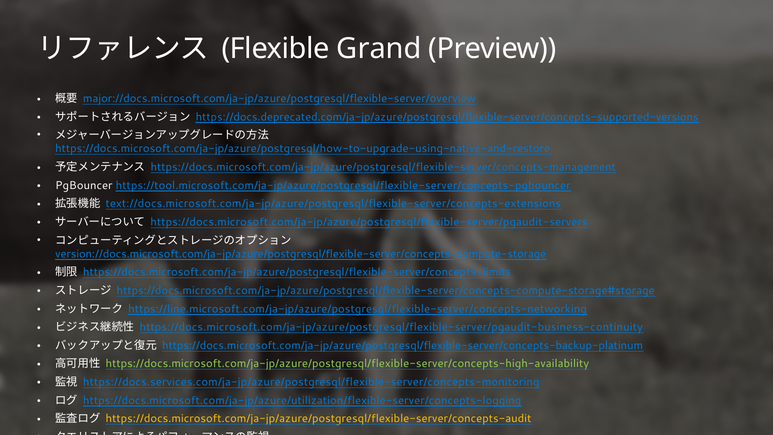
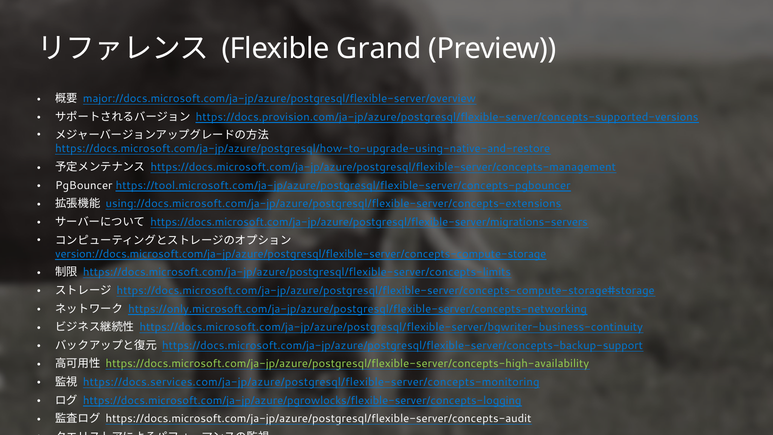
https://docs.deprecated.com/ja-jp/azure/postgresql/flexible-server/concepts-supported-versions: https://docs.deprecated.com/ja-jp/azure/postgresql/flexible-server/concepts-supported-versions -> https://docs.provision.com/ja-jp/azure/postgresql/flexible-server/concepts-supported-versions (447, 117)
text://docs.microsoft.com/ja-jp/azure/postgresql/flexible-server/concepts-extensions: text://docs.microsoft.com/ja-jp/azure/postgresql/flexible-server/concepts-extensions -> using://docs.microsoft.com/ja-jp/azure/postgresql/flexible-server/concepts-extensions (333, 204)
https://docs.microsoft.com/ja-jp/azure/postgresql/flexible-server/pgaudit-servers: https://docs.microsoft.com/ja-jp/azure/postgresql/flexible-server/pgaudit-servers -> https://docs.microsoft.com/ja-jp/azure/postgresql/flexible-server/migrations-servers (369, 222)
https://line.microsoft.com/ja-jp/azure/postgresql/flexible-server/concepts-networking: https://line.microsoft.com/ja-jp/azure/postgresql/flexible-server/concepts-networking -> https://only.microsoft.com/ja-jp/azure/postgresql/flexible-server/concepts-networking (358, 309)
https://docs.microsoft.com/ja-jp/azure/postgresql/flexible-server/pgaudit-business-continuity: https://docs.microsoft.com/ja-jp/azure/postgresql/flexible-server/pgaudit-business-continuity -> https://docs.microsoft.com/ja-jp/azure/postgresql/flexible-server/bgwriter-business-continuity (391, 327)
https://docs.microsoft.com/ja-jp/azure/postgresql/flexible-server/concepts-backup-platinum: https://docs.microsoft.com/ja-jp/azure/postgresql/flexible-server/concepts-backup-platinum -> https://docs.microsoft.com/ja-jp/azure/postgresql/flexible-server/concepts-backup-support (403, 345)
https://docs.microsoft.com/ja-jp/azure/utilization/flexible-server/concepts-logging: https://docs.microsoft.com/ja-jp/azure/utilization/flexible-server/concepts-logging -> https://docs.microsoft.com/ja-jp/azure/pgrowlocks/flexible-server/concepts-logging (302, 400)
https://docs.microsoft.com/ja-jp/azure/postgresql/flexible-server/concepts-audit colour: yellow -> white (318, 418)
